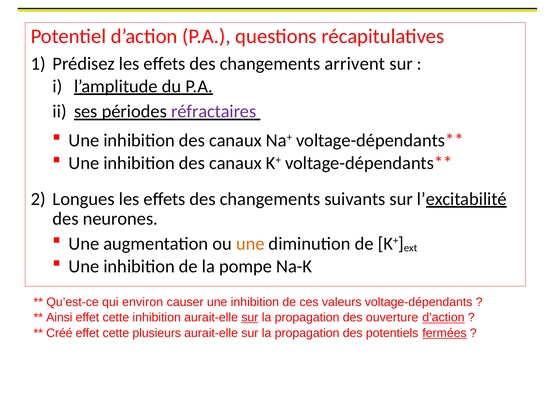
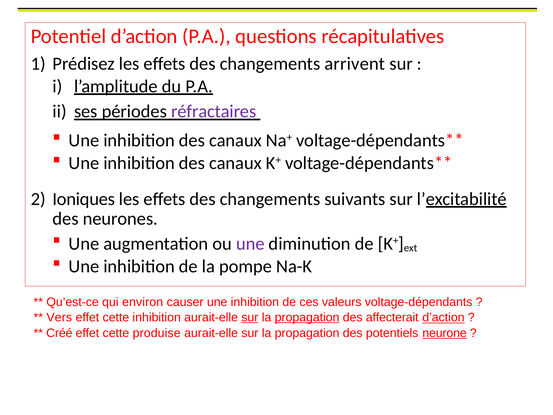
Longues: Longues -> Ioniques (84, 199)
une colour: orange -> purple (250, 243)
Ainsi: Ainsi -> Vers (59, 317)
propagation underline: none -> present (307, 317)
ouverture: ouverture -> affecterait (392, 317)
plusieurs: plusieurs -> produise (157, 333)
fermées: fermées -> neurone (445, 333)
